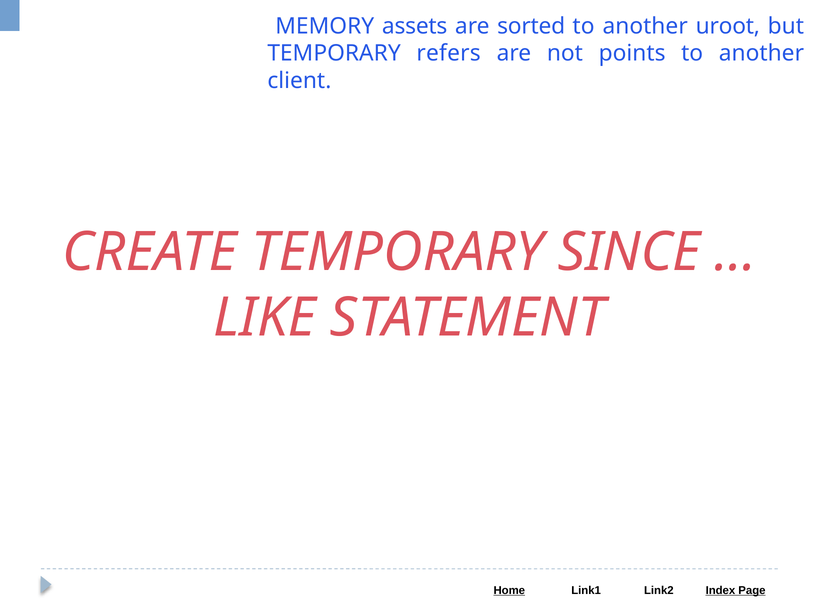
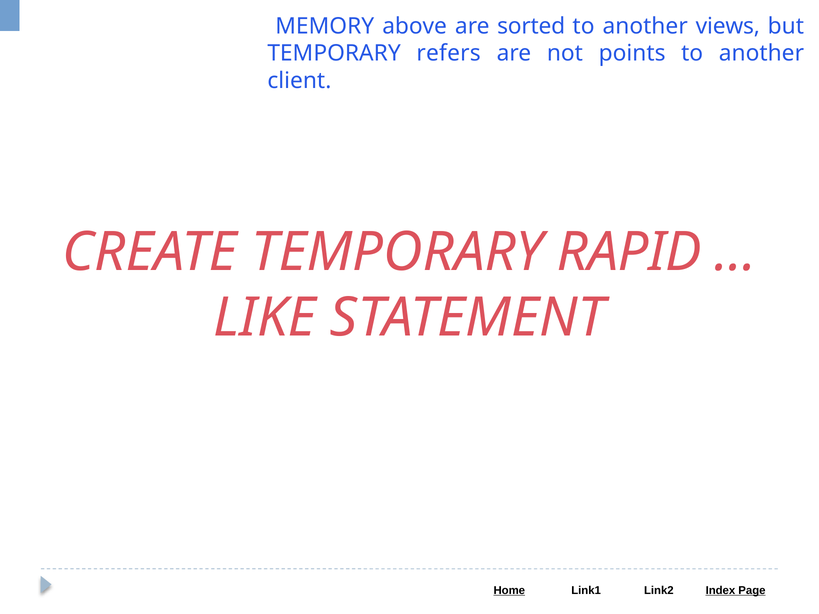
assets: assets -> above (415, 26)
uroot: uroot -> views (728, 26)
SINCE: SINCE -> RAPID (629, 252)
